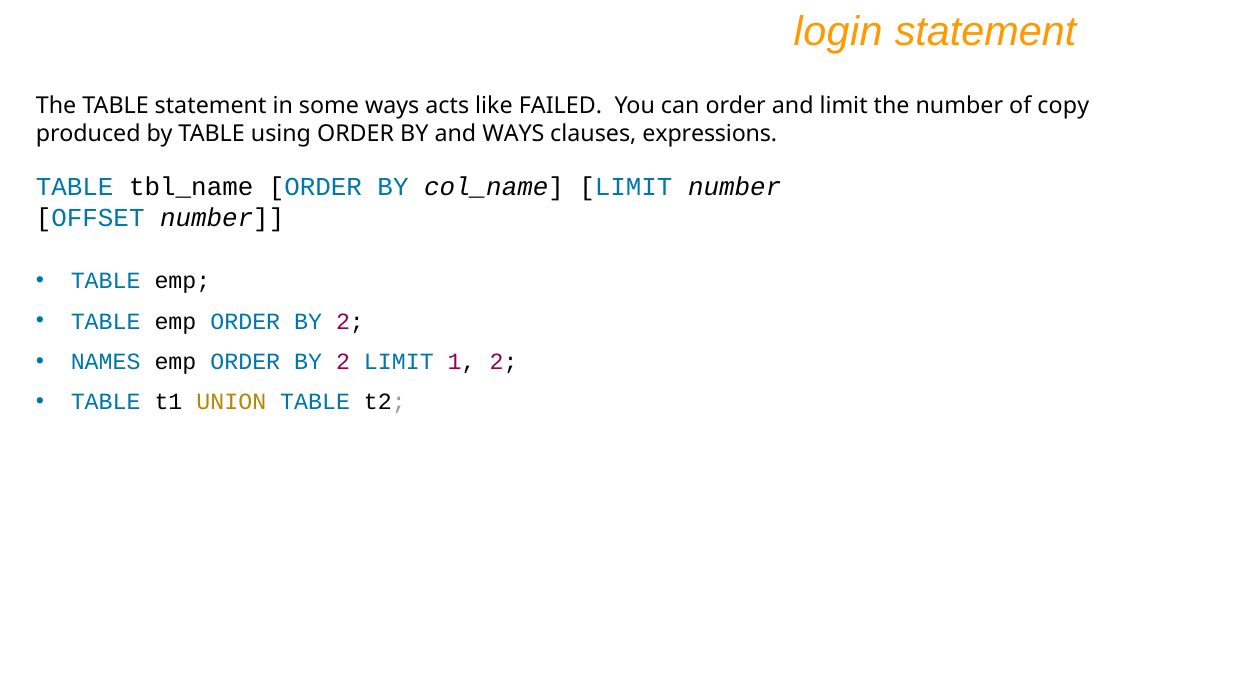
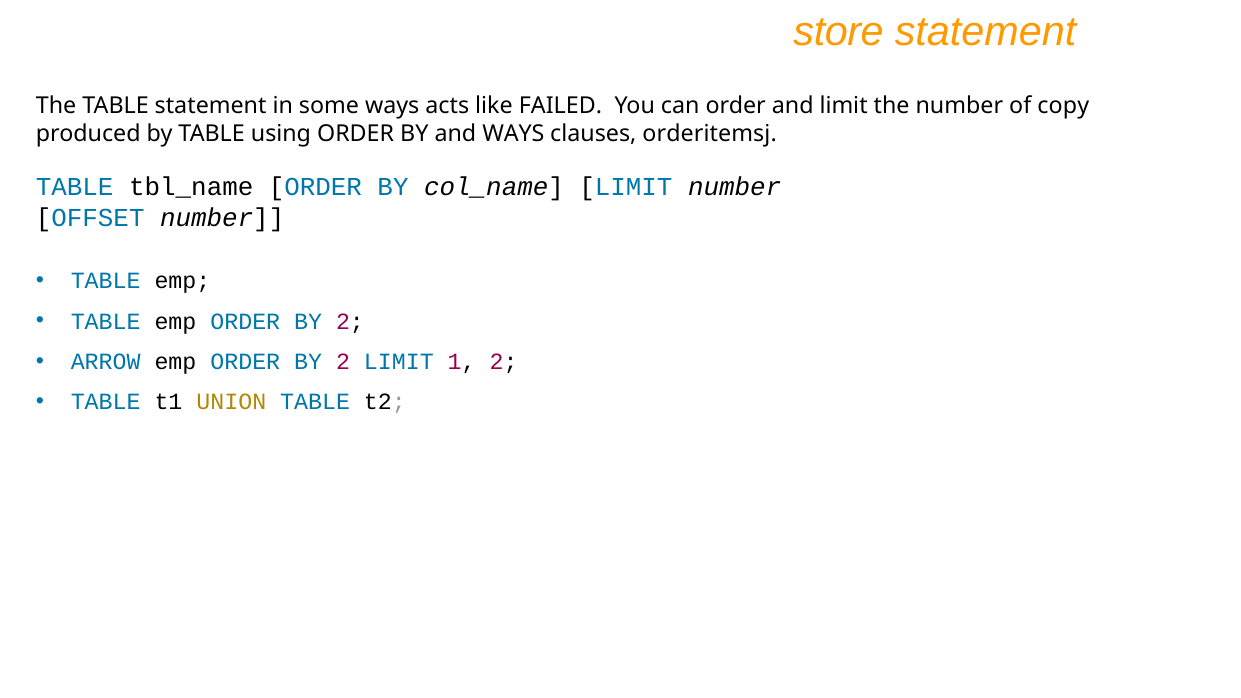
login: login -> store (839, 32)
expressions: expressions -> orderitemsj (710, 133)
NAMES: NAMES -> ARROW (106, 362)
